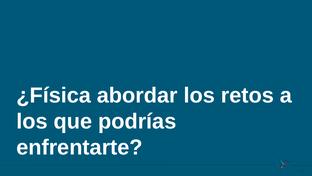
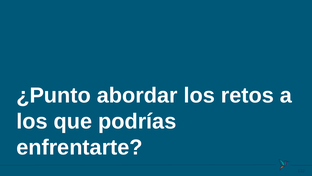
¿Física: ¿Física -> ¿Punto (54, 95)
